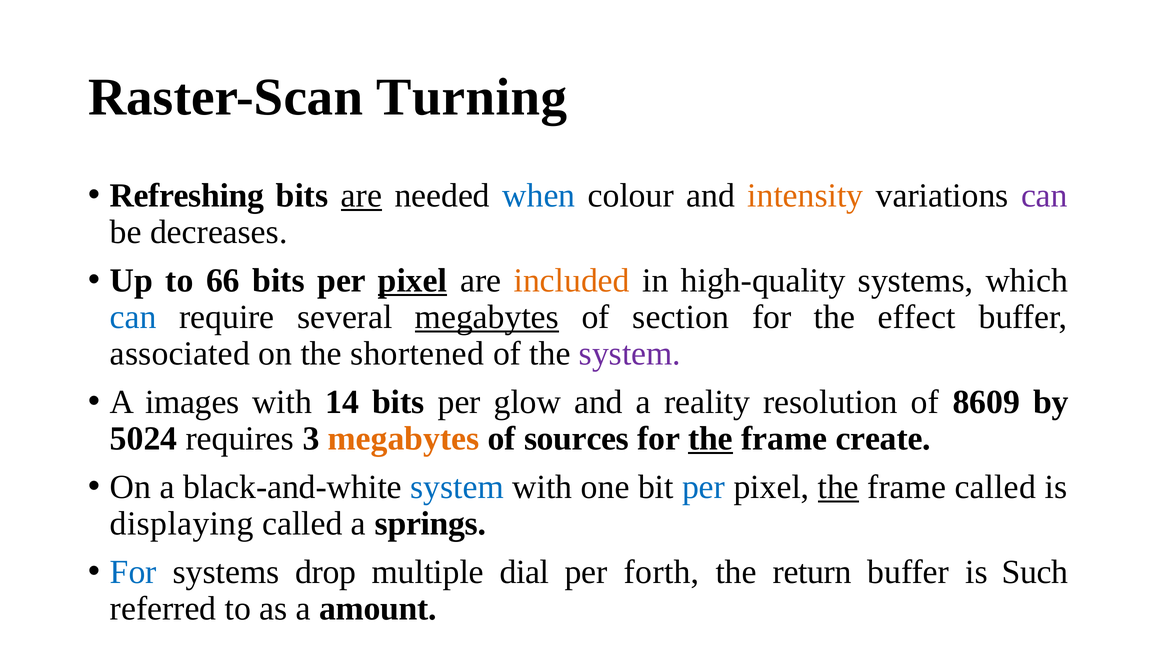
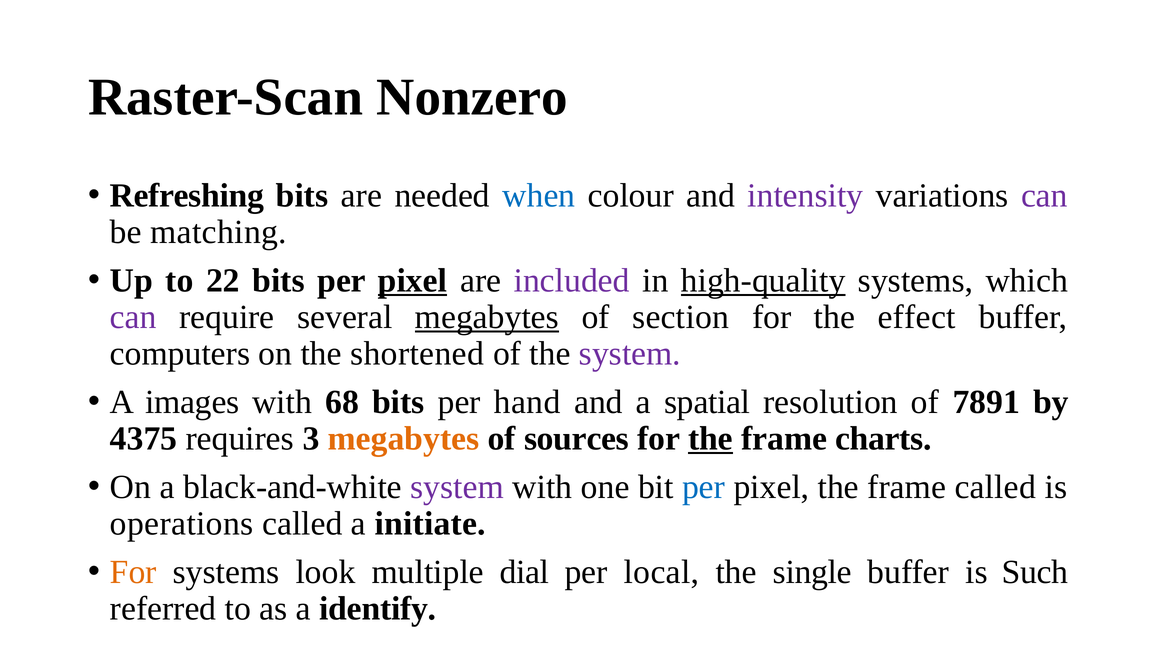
Turning: Turning -> Nonzero (472, 97)
are underline: present -> none (361, 196)
intensity colour: orange -> purple (805, 196)
decreases: decreases -> matching (219, 232)
66: 66 -> 22 (223, 281)
included colour: orange -> purple (572, 281)
high-quality underline: none -> present (763, 281)
can colour: blue -> purple (133, 317)
associated: associated -> computers (180, 353)
14: 14 -> 68 (342, 402)
glow: glow -> hand (527, 402)
reality: reality -> spatial (707, 402)
8609: 8609 -> 7891 (986, 402)
5024: 5024 -> 4375 (144, 438)
create: create -> charts (883, 438)
system colour: blue -> purple (457, 487)
the underline: present -> none (838, 487)
displaying: displaying -> operations (182, 523)
springs: springs -> initiate (430, 523)
For colour: blue -> orange (133, 572)
drop: drop -> look (326, 572)
forth: forth -> local (662, 572)
return: return -> single (812, 572)
amount: amount -> identify (378, 608)
